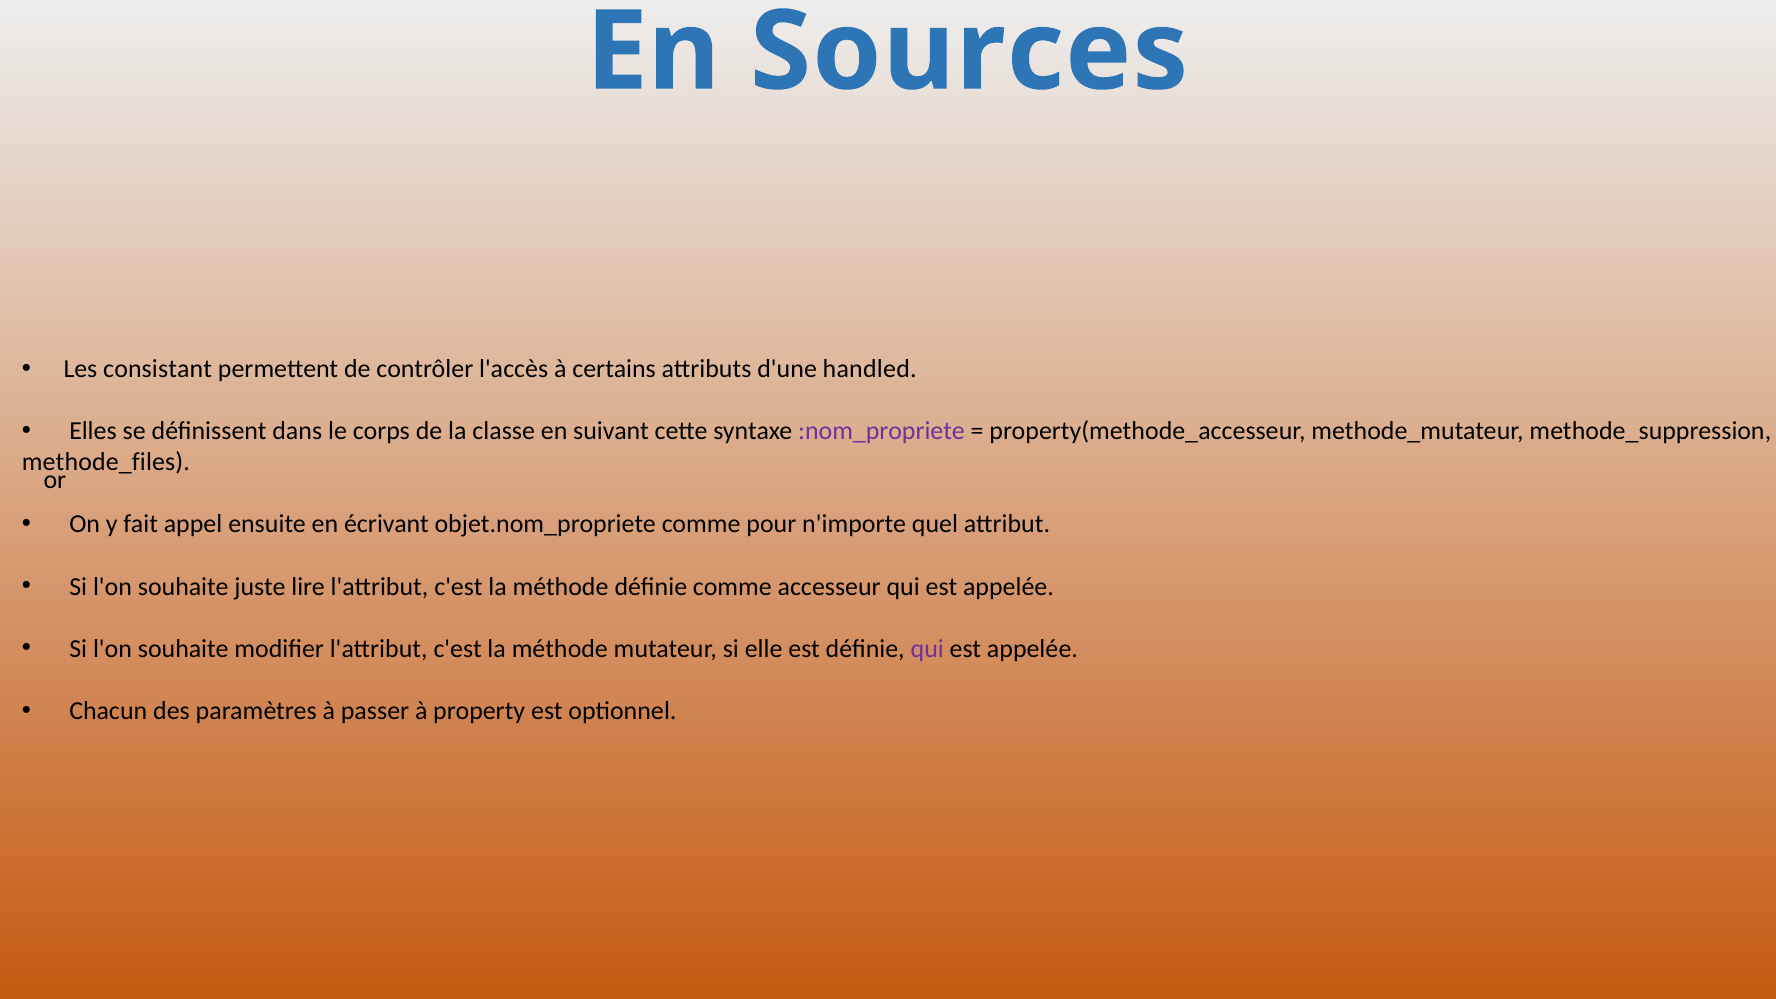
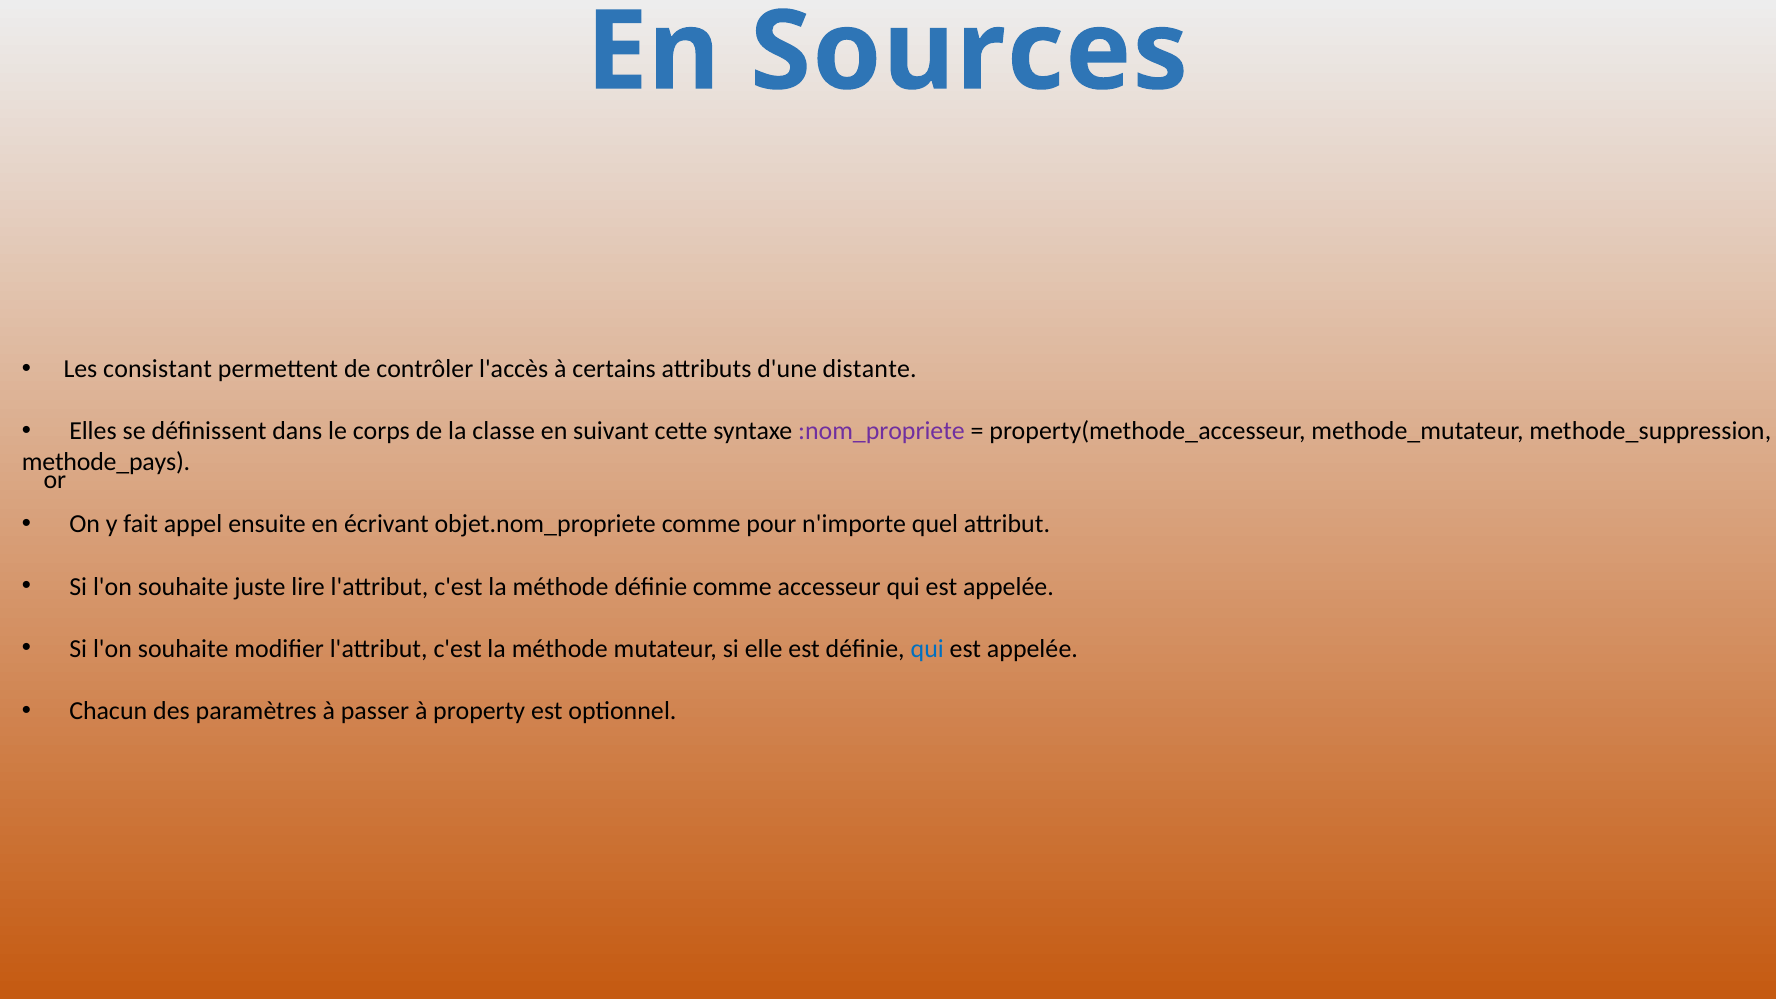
handled: handled -> distante (870, 369)
methode_files: methode_files -> methode_pays (106, 462)
qui colour: purple -> blue (927, 649)
